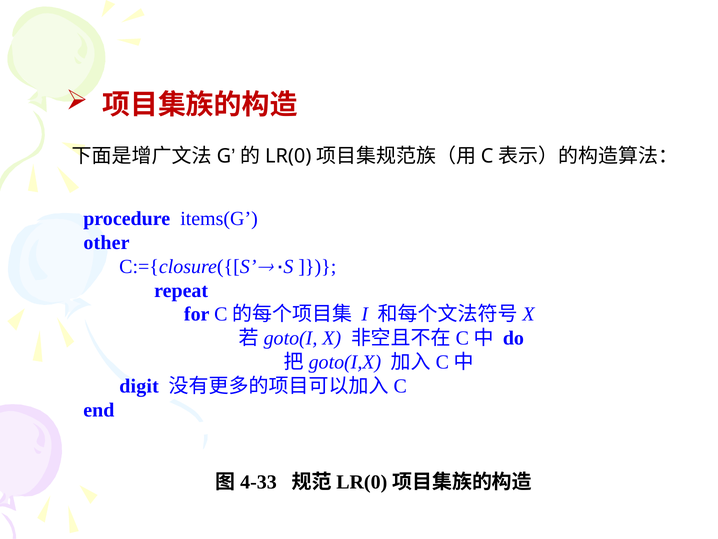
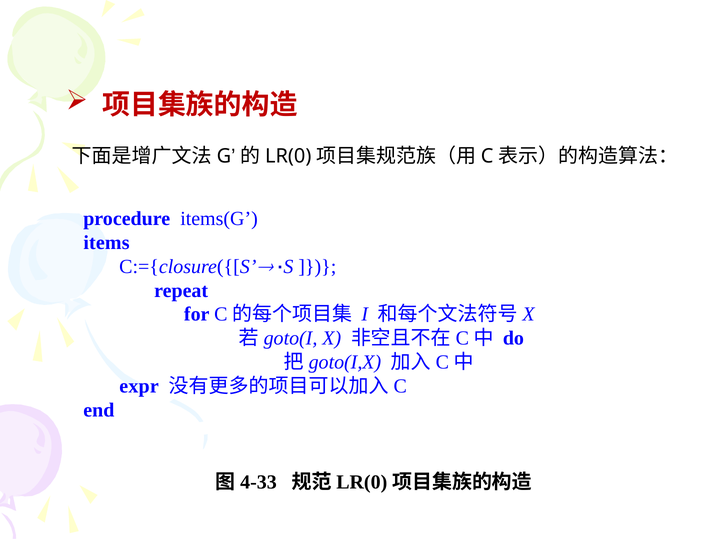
other: other -> items (106, 242)
digit: digit -> expr (139, 386)
